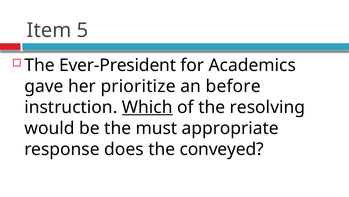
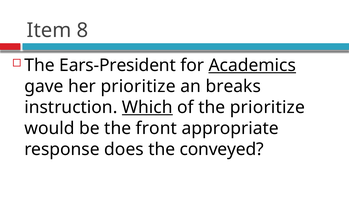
5: 5 -> 8 (83, 30)
Ever-President: Ever-President -> Ears-President (118, 65)
Academics underline: none -> present (252, 65)
before: before -> breaks (233, 86)
the resolving: resolving -> prioritize (267, 107)
must: must -> front (156, 128)
